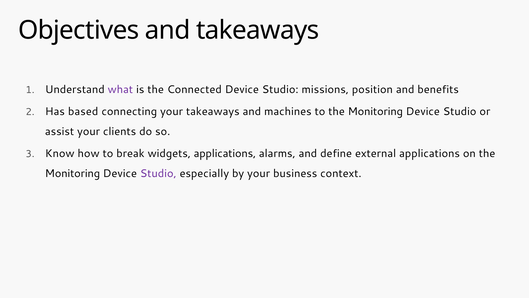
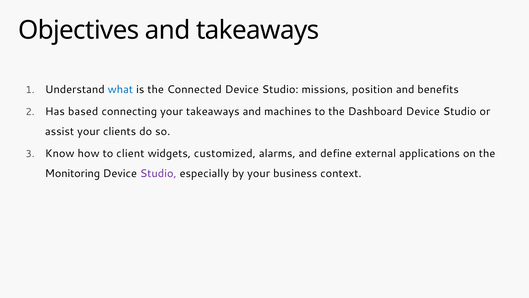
what colour: purple -> blue (120, 89)
to the Monitoring: Monitoring -> Dashboard (375, 111)
break: break -> client (130, 153)
widgets applications: applications -> customized (225, 153)
